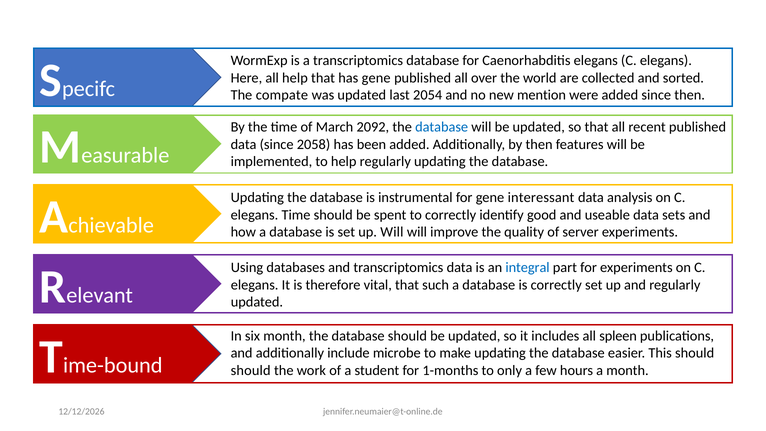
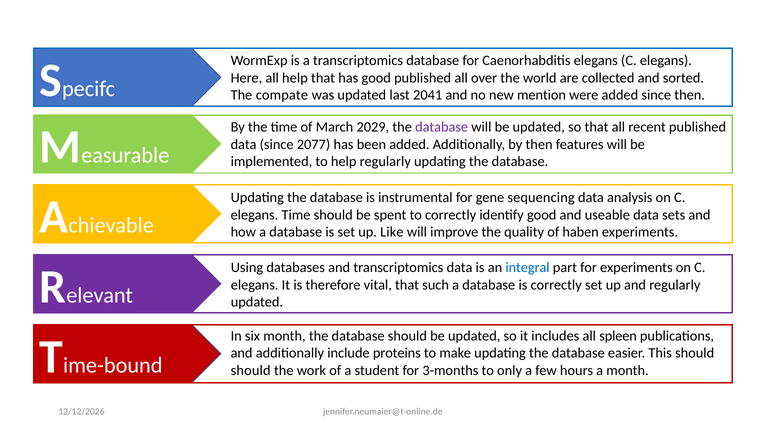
has gene: gene -> good (376, 78)
2054: 2054 -> 2041 (428, 95)
2092: 2092 -> 2029 (373, 127)
database colour: blue -> purple (442, 127)
2058: 2058 -> 2077 (314, 144)
interessant: interessant -> sequencing (541, 197)
up Will: Will -> Like (392, 232)
server: server -> haben (581, 232)
microbe: microbe -> proteins (397, 353)
1-months: 1-months -> 3-months (450, 370)
